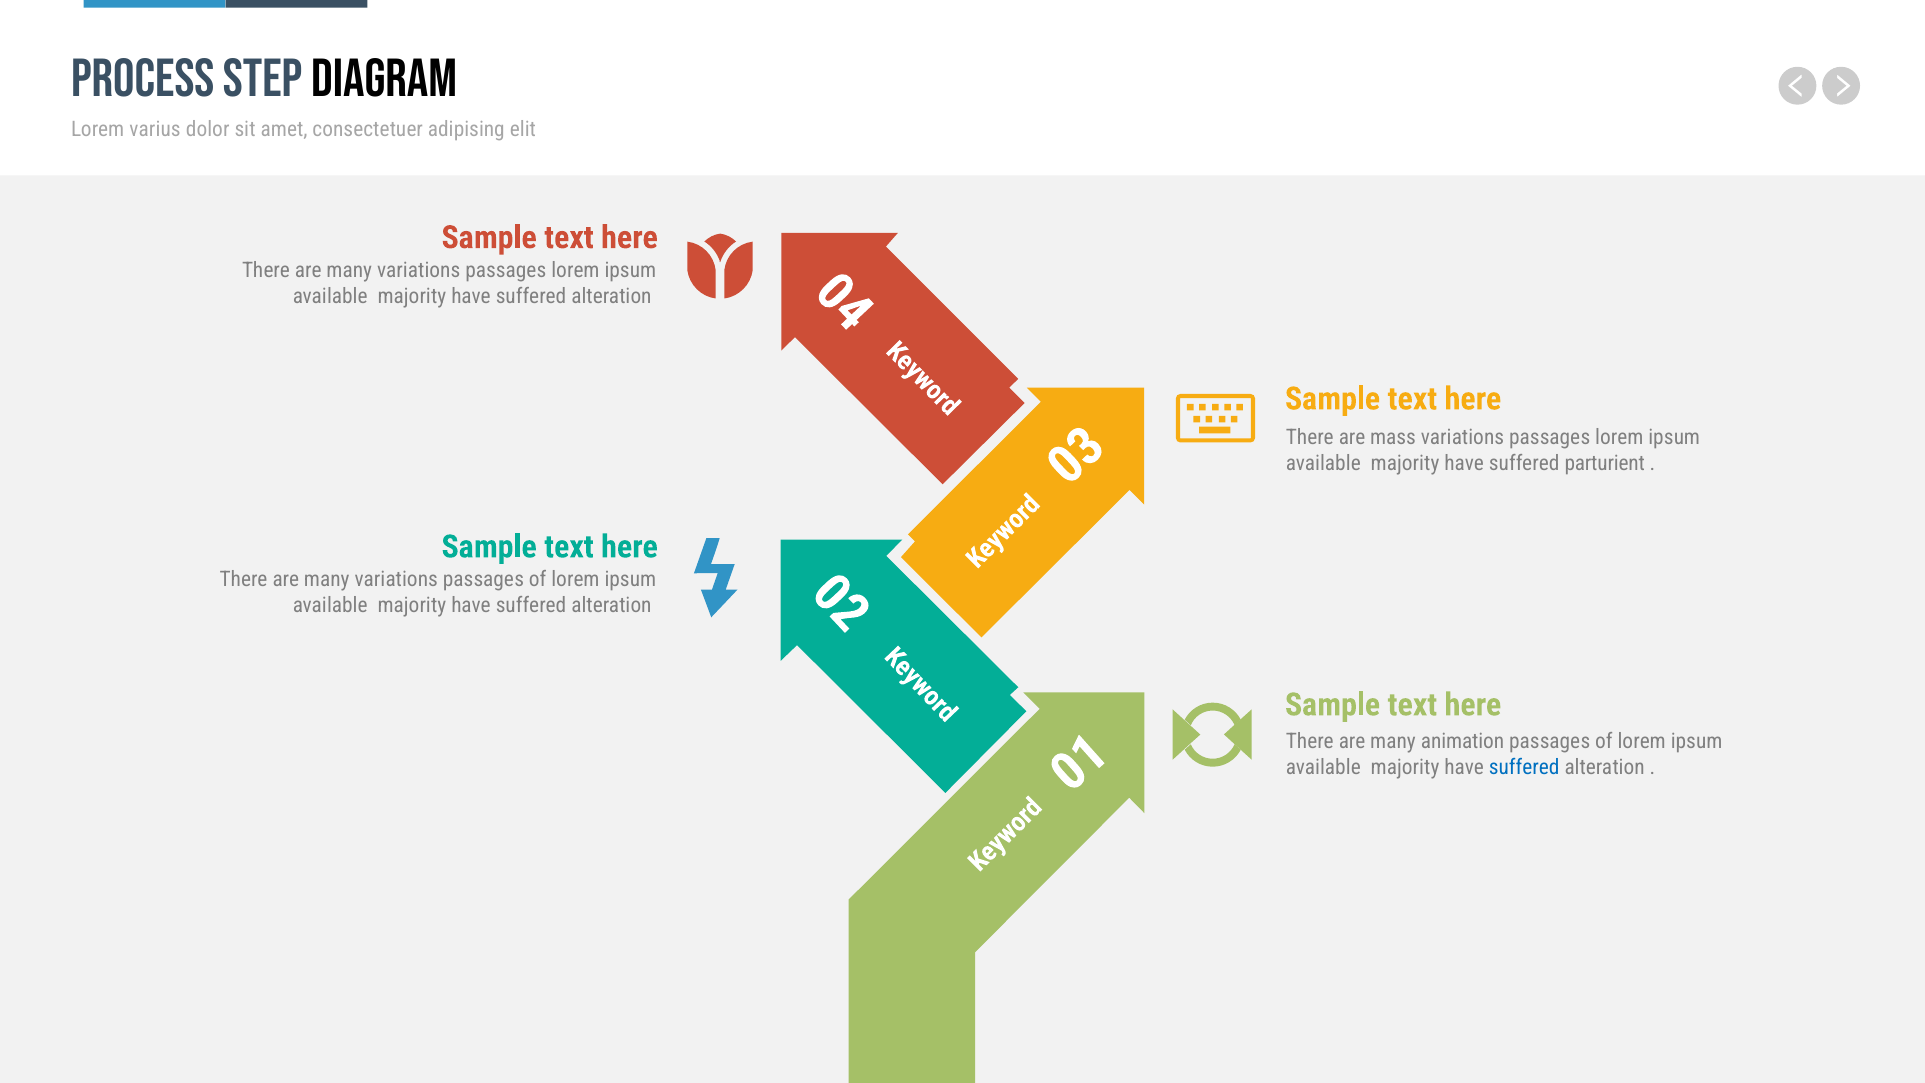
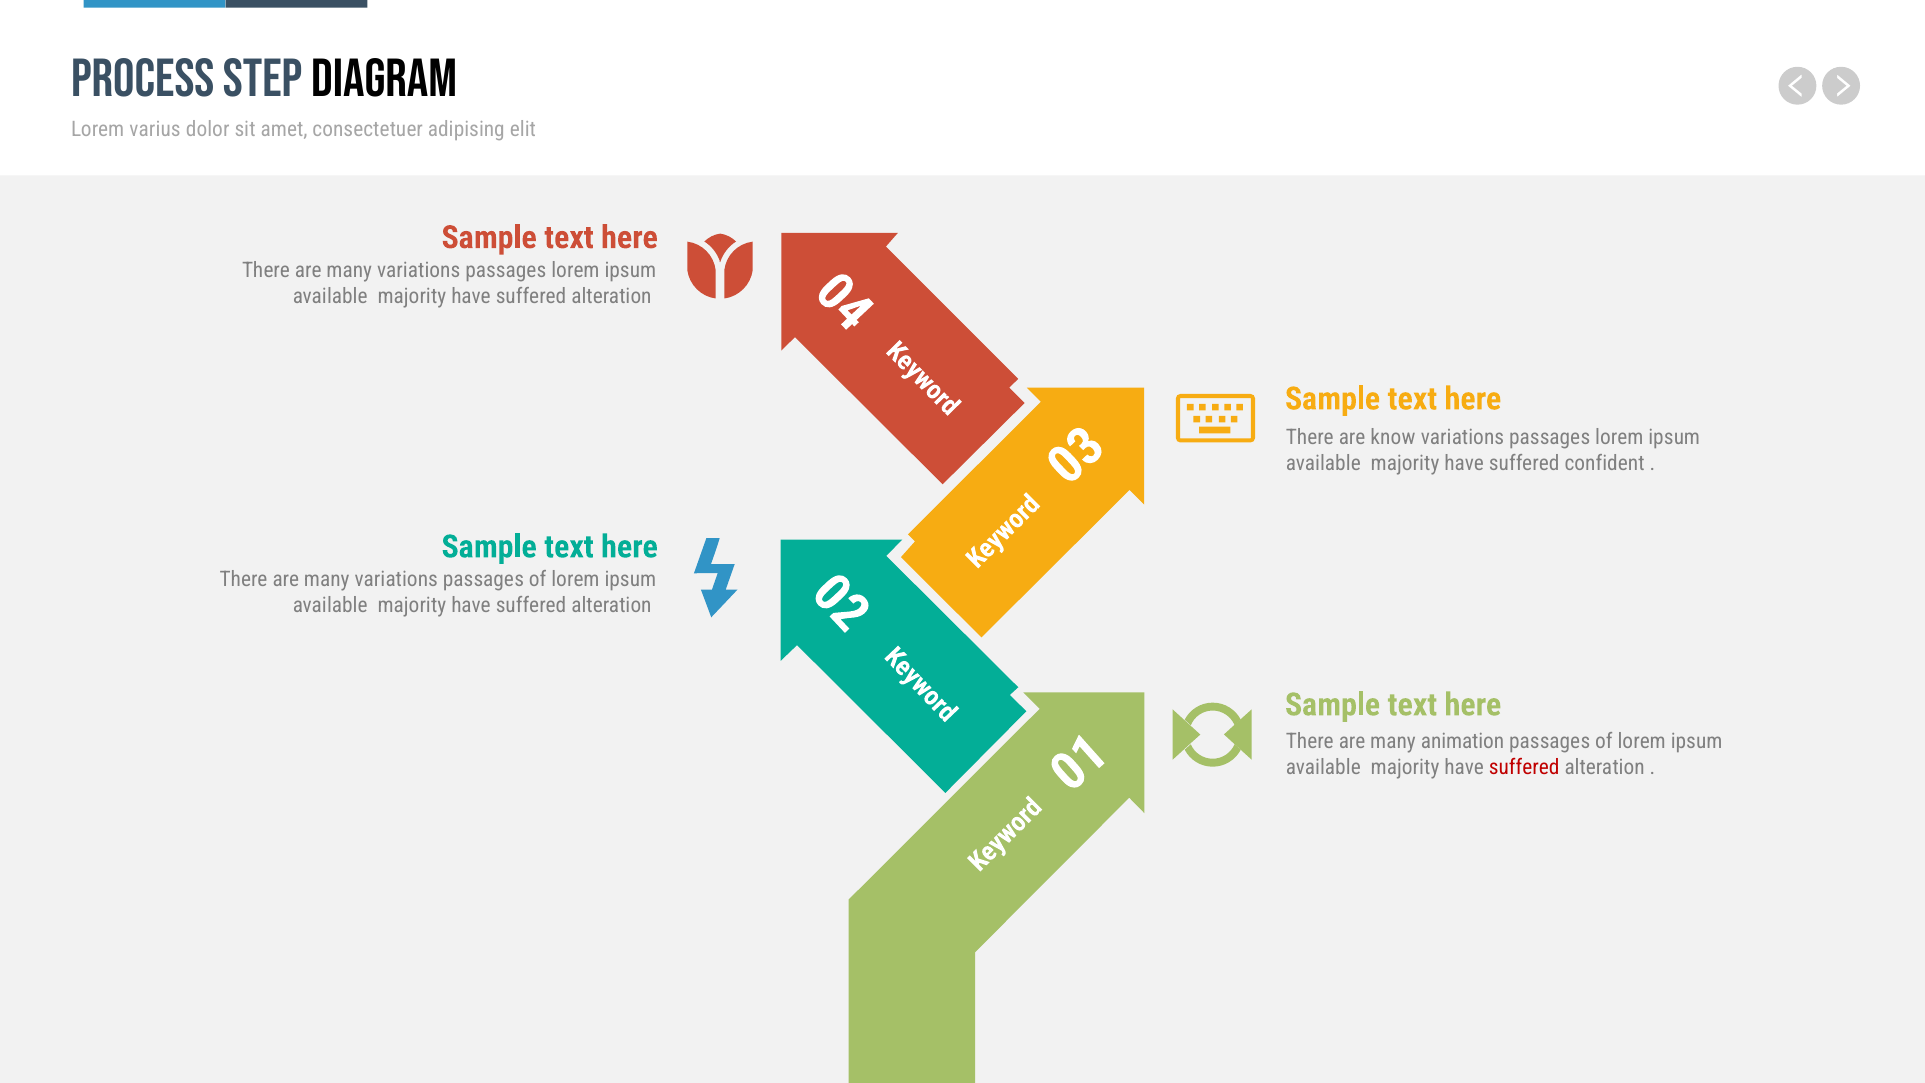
mass: mass -> know (1393, 438)
parturient: parturient -> confident (1605, 463)
suffered colour: blue -> red (1524, 767)
